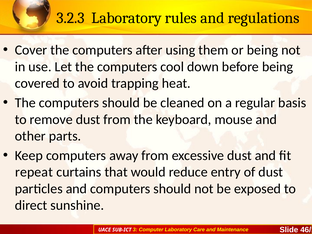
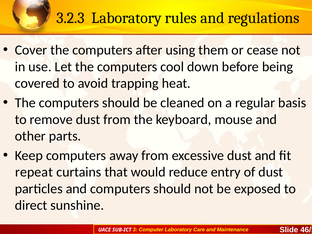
or being: being -> cease (262, 50)
